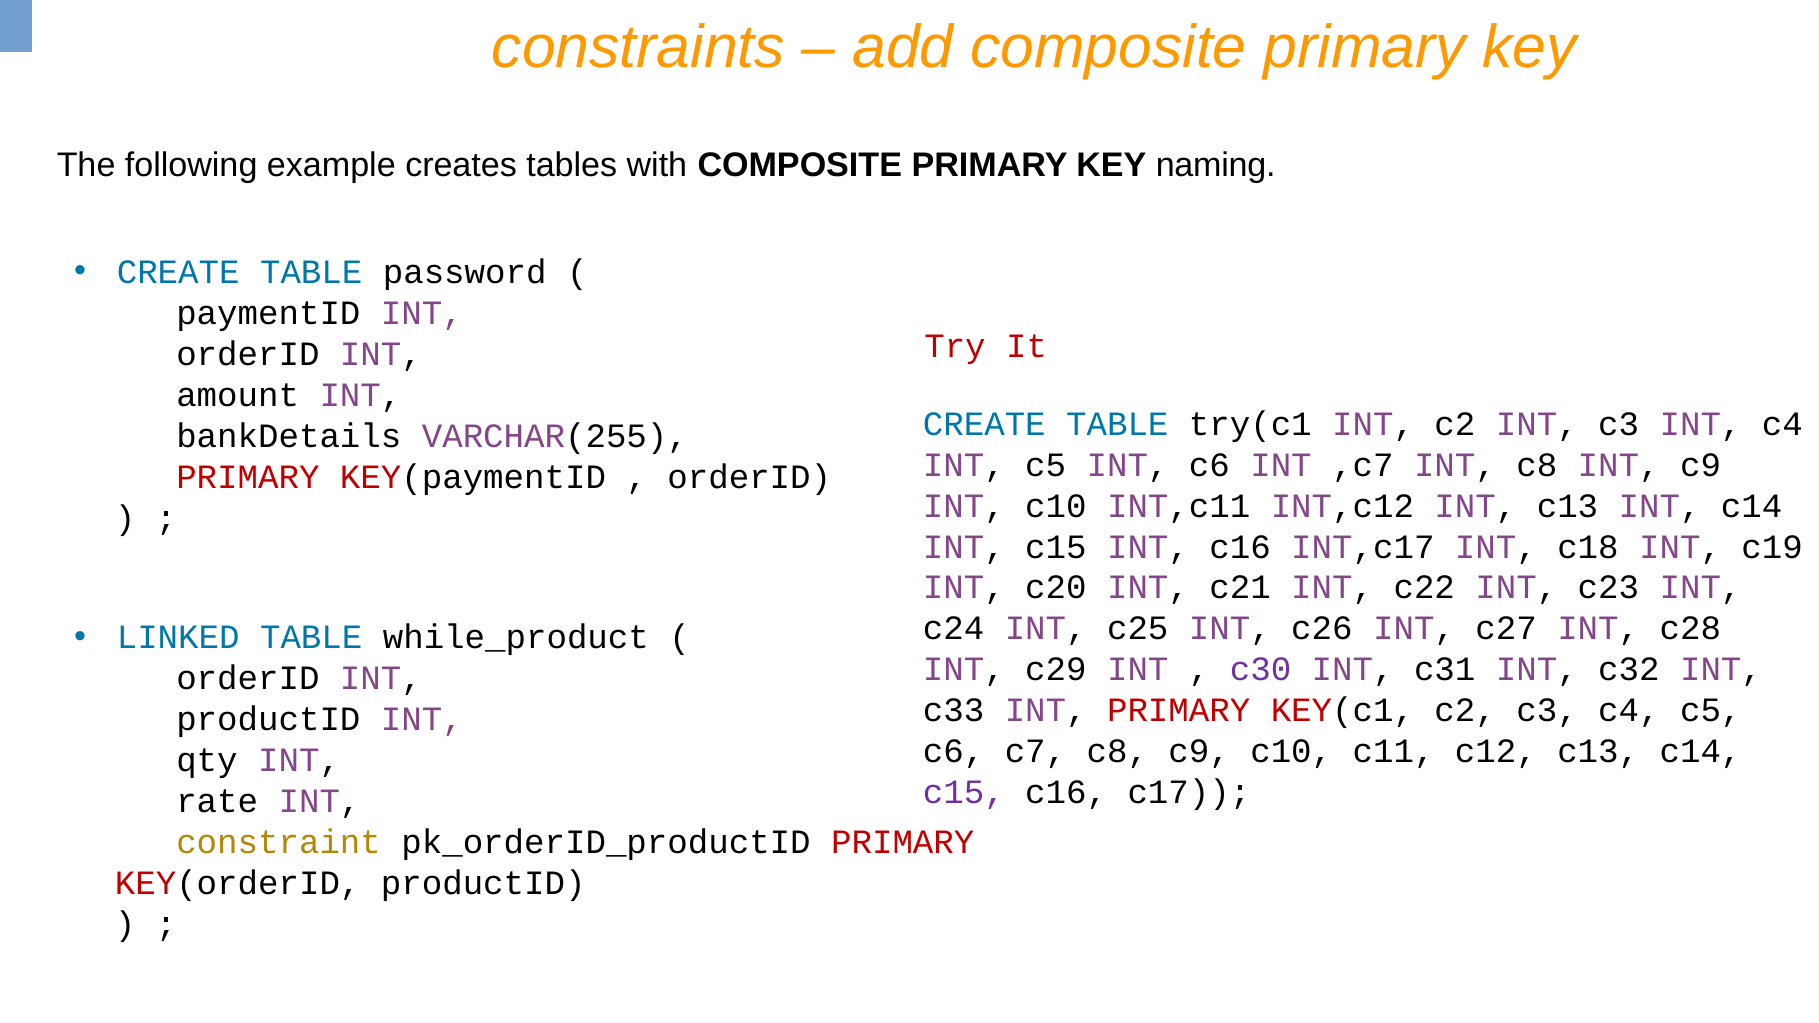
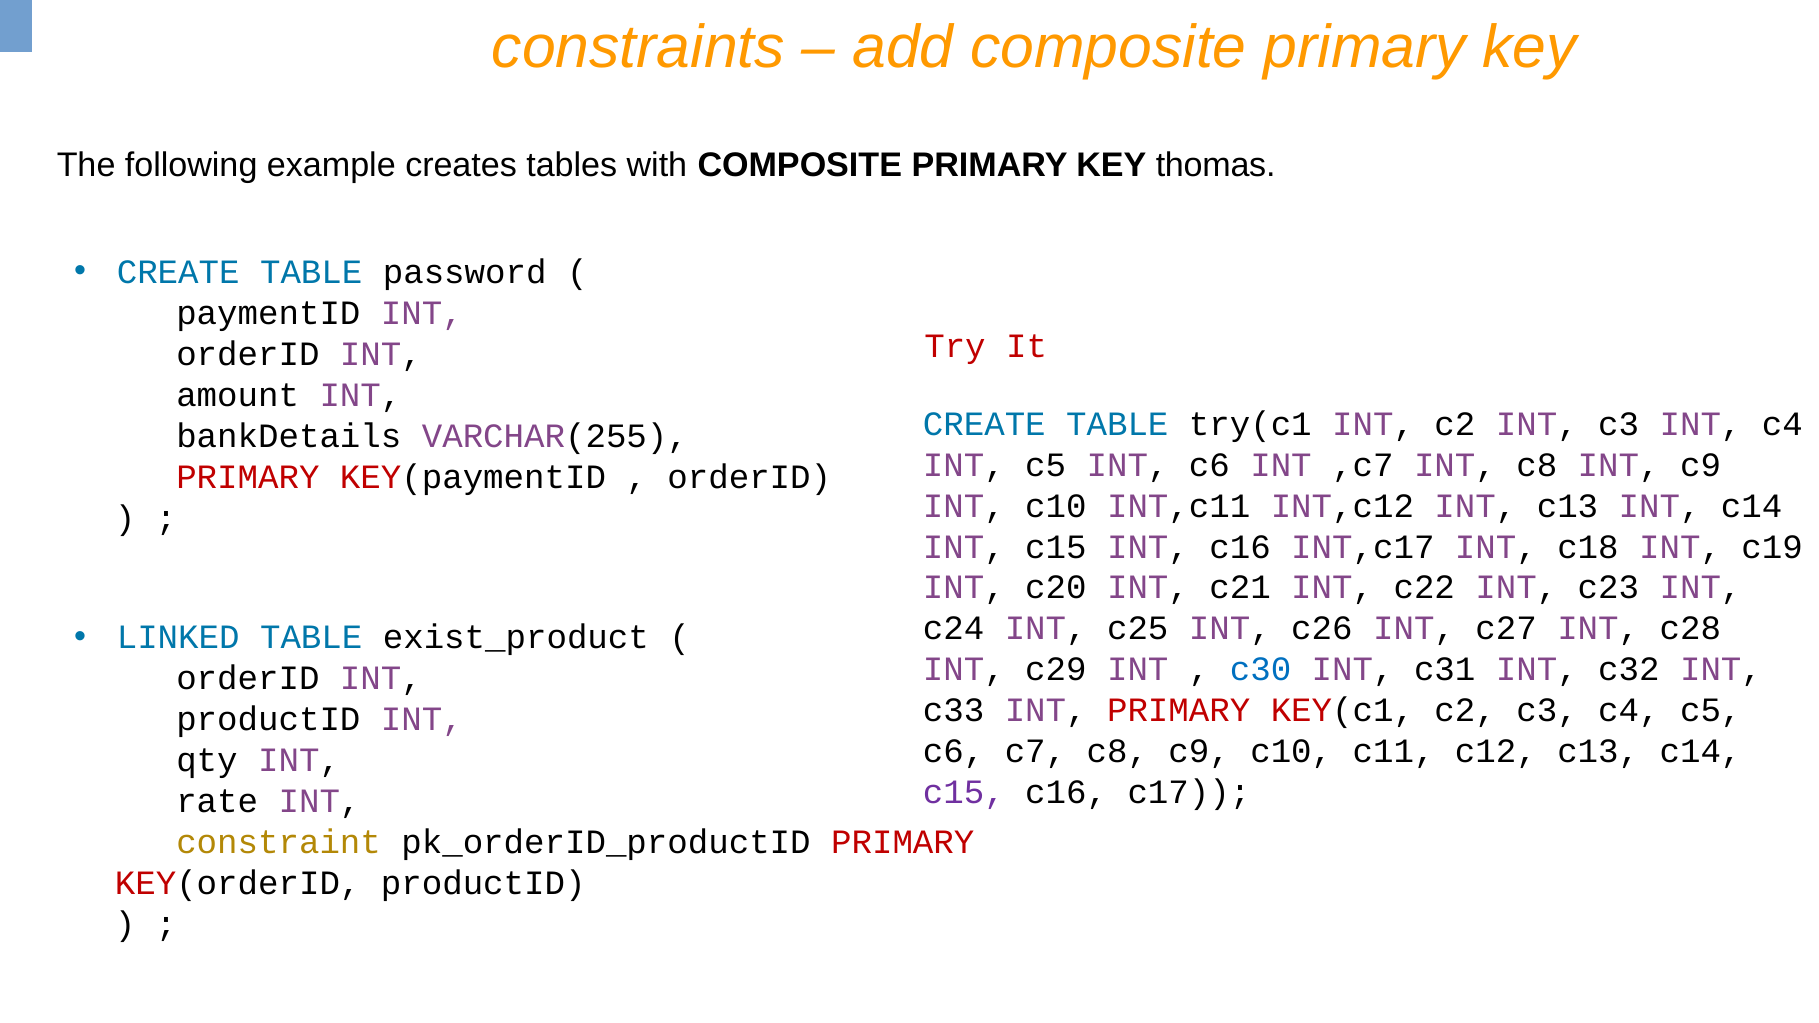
naming: naming -> thomas (1216, 165)
while_product: while_product -> exist_product (516, 638)
c30 colour: purple -> blue (1261, 670)
